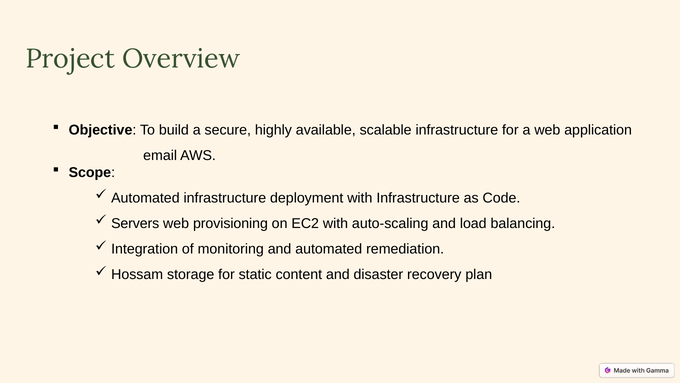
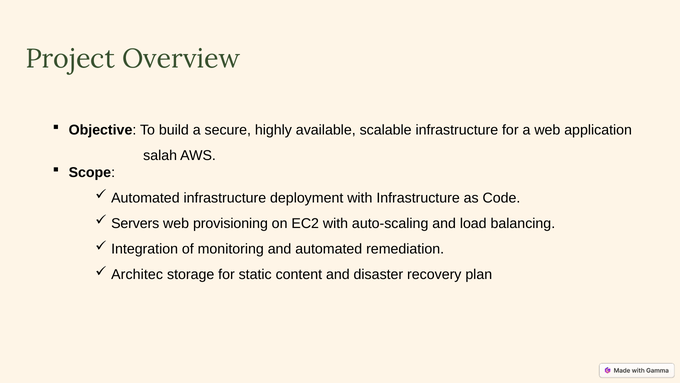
email: email -> salah (160, 155)
Hossam: Hossam -> Architec (137, 274)
